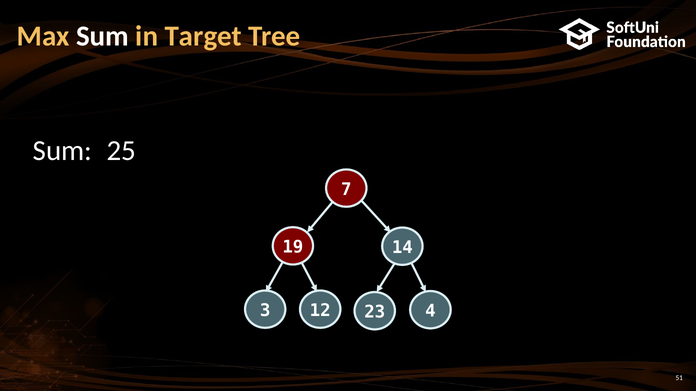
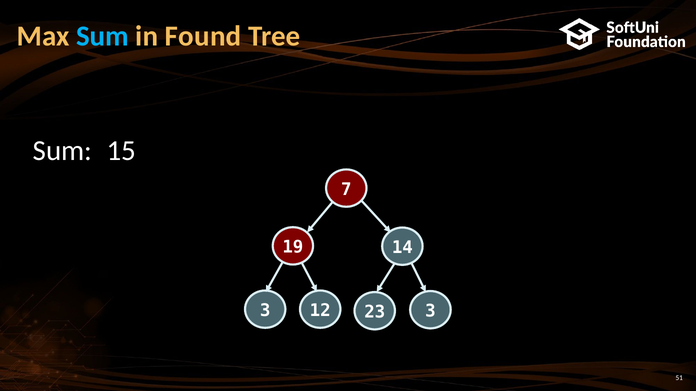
Sum colour: white -> light blue (103, 36)
Target: Target -> Found (203, 36)
25: 25 -> 15 (121, 151)
23 4: 4 -> 3 (430, 311)
